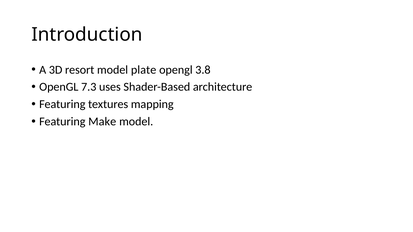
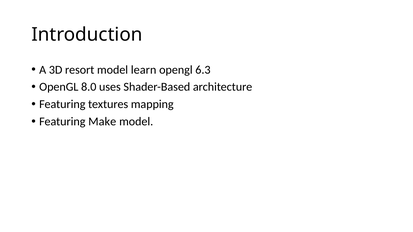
plate: plate -> learn (144, 70)
3.8: 3.8 -> 6.3 (203, 70)
7.3: 7.3 -> 8.0 (89, 87)
